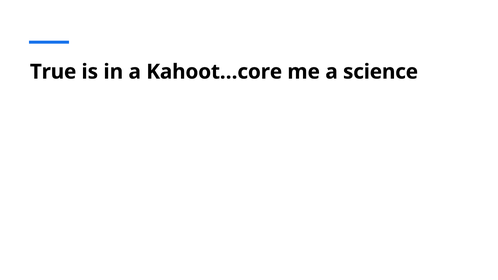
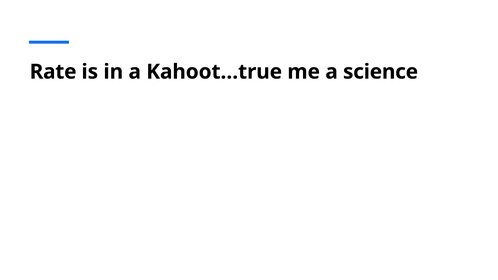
True: True -> Rate (53, 72)
Kahoot…core: Kahoot…core -> Kahoot…true (214, 72)
